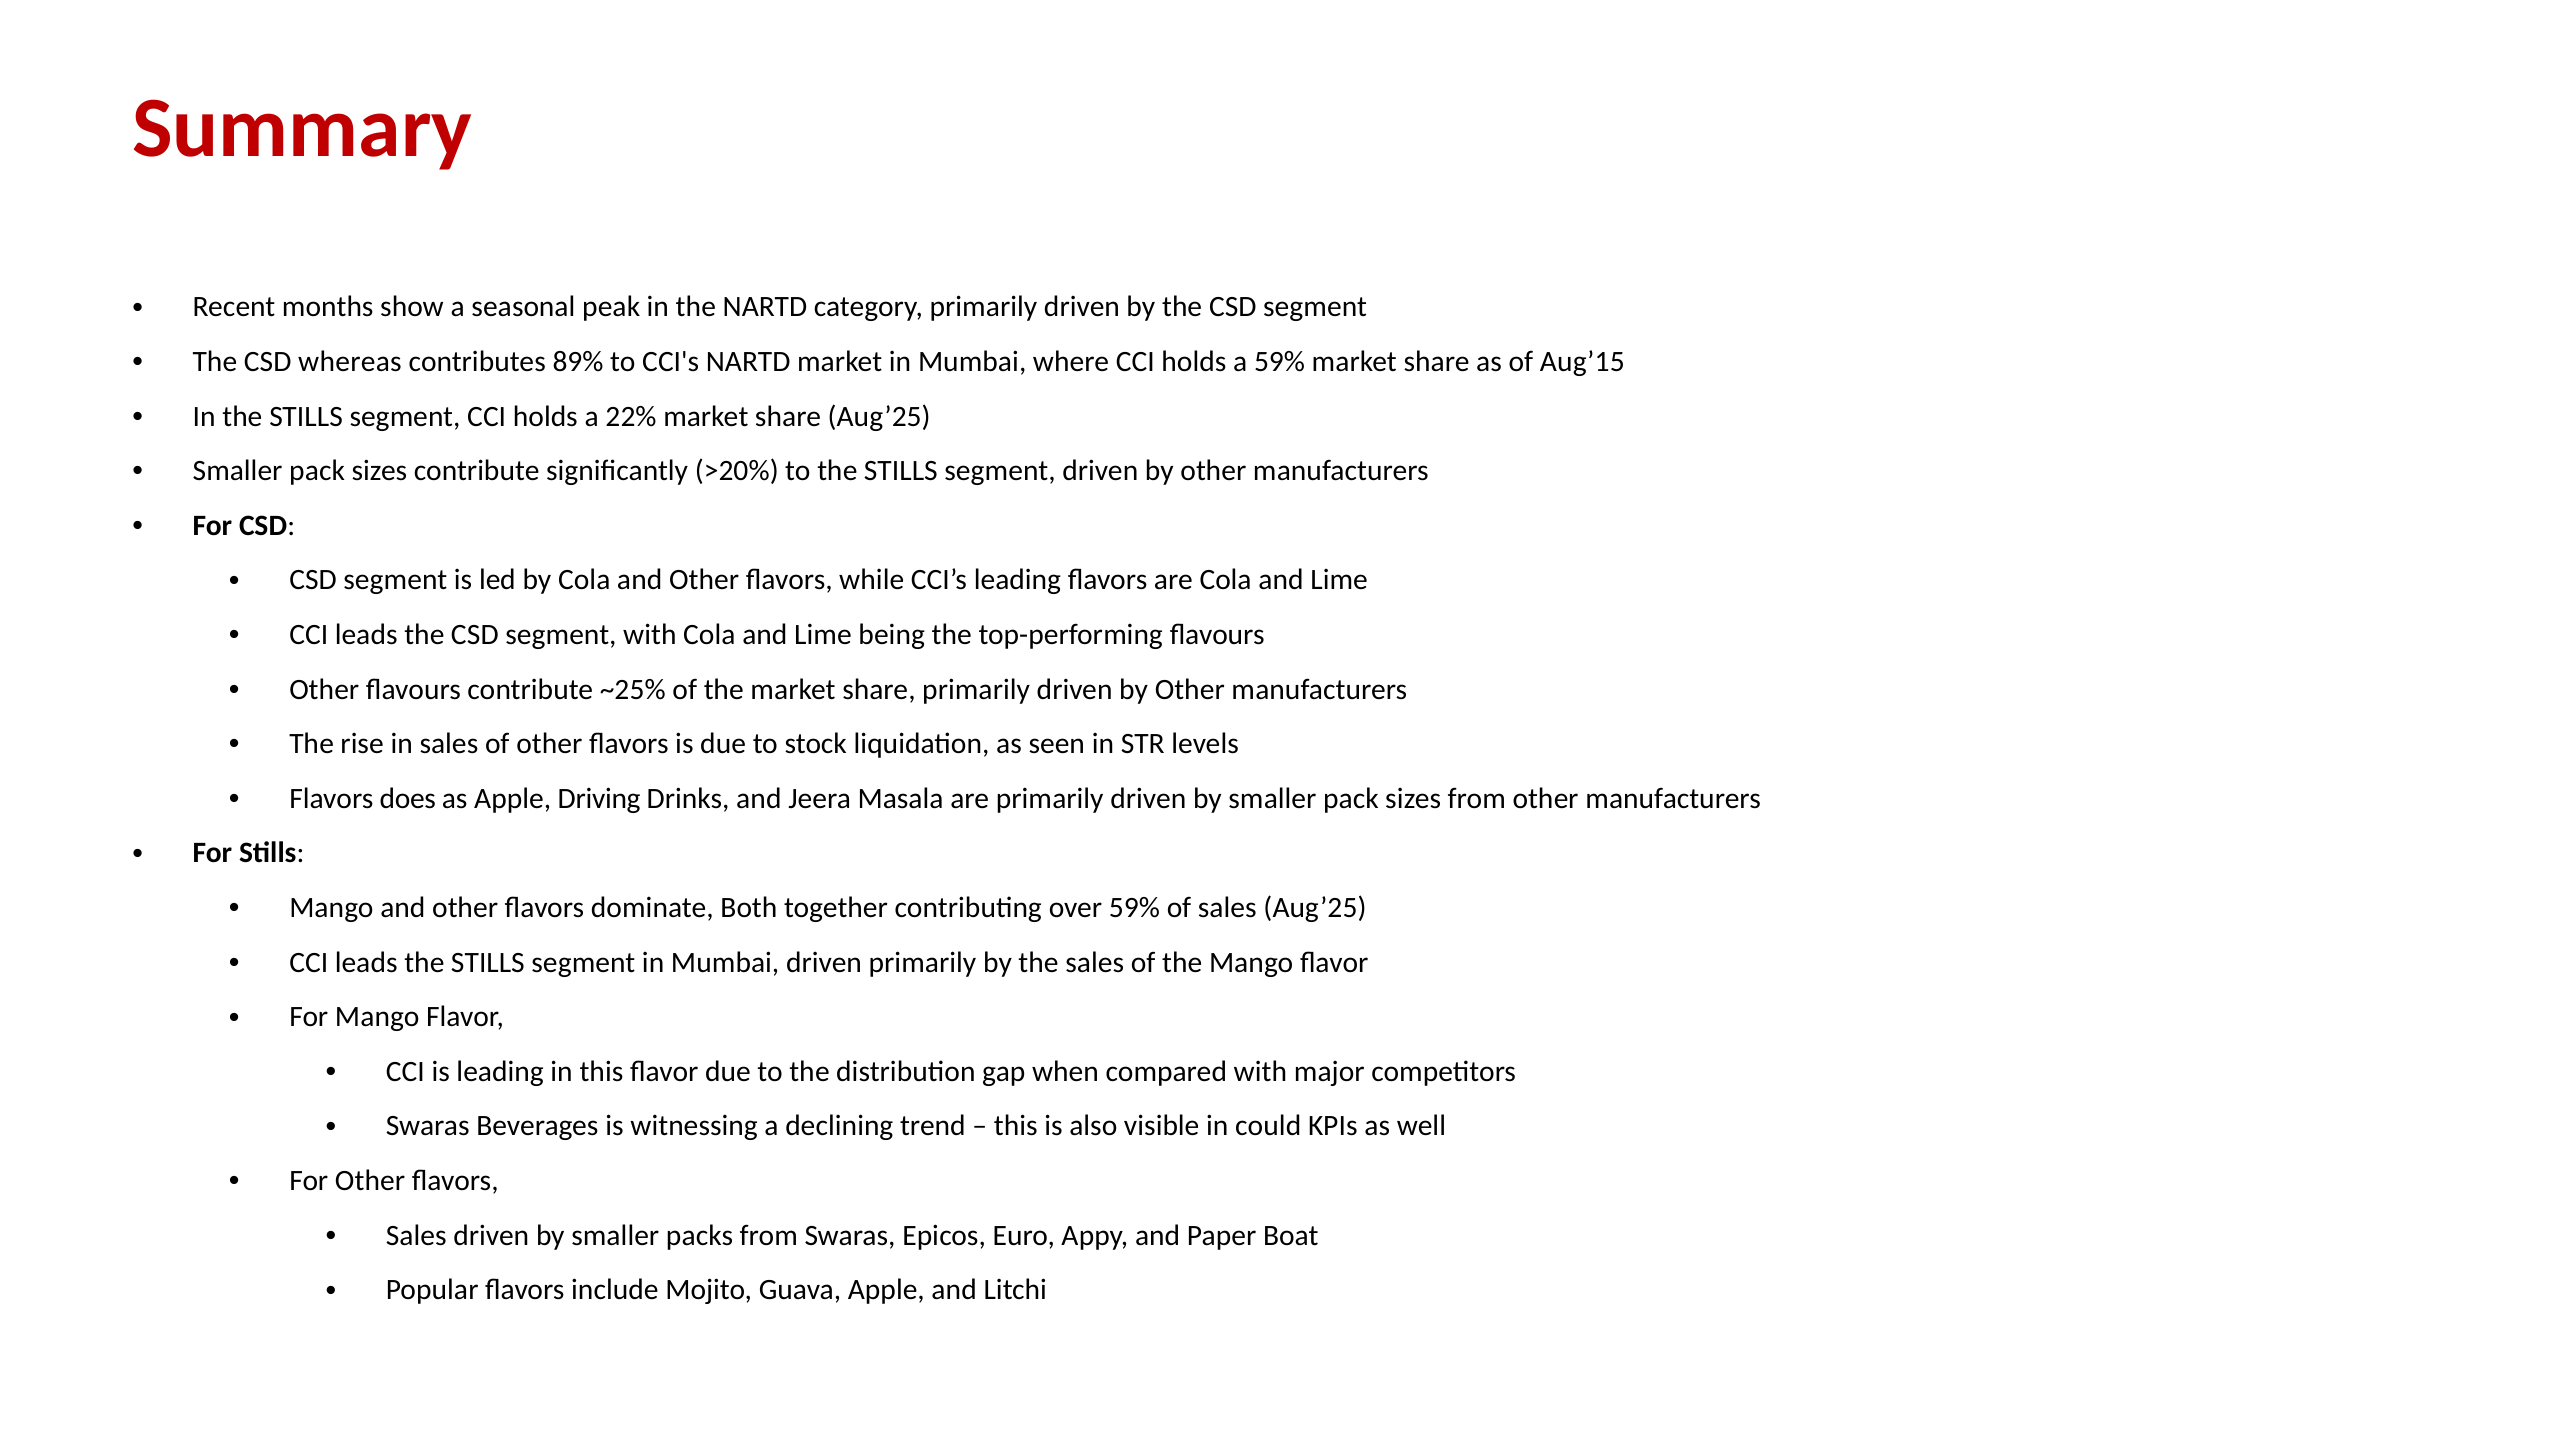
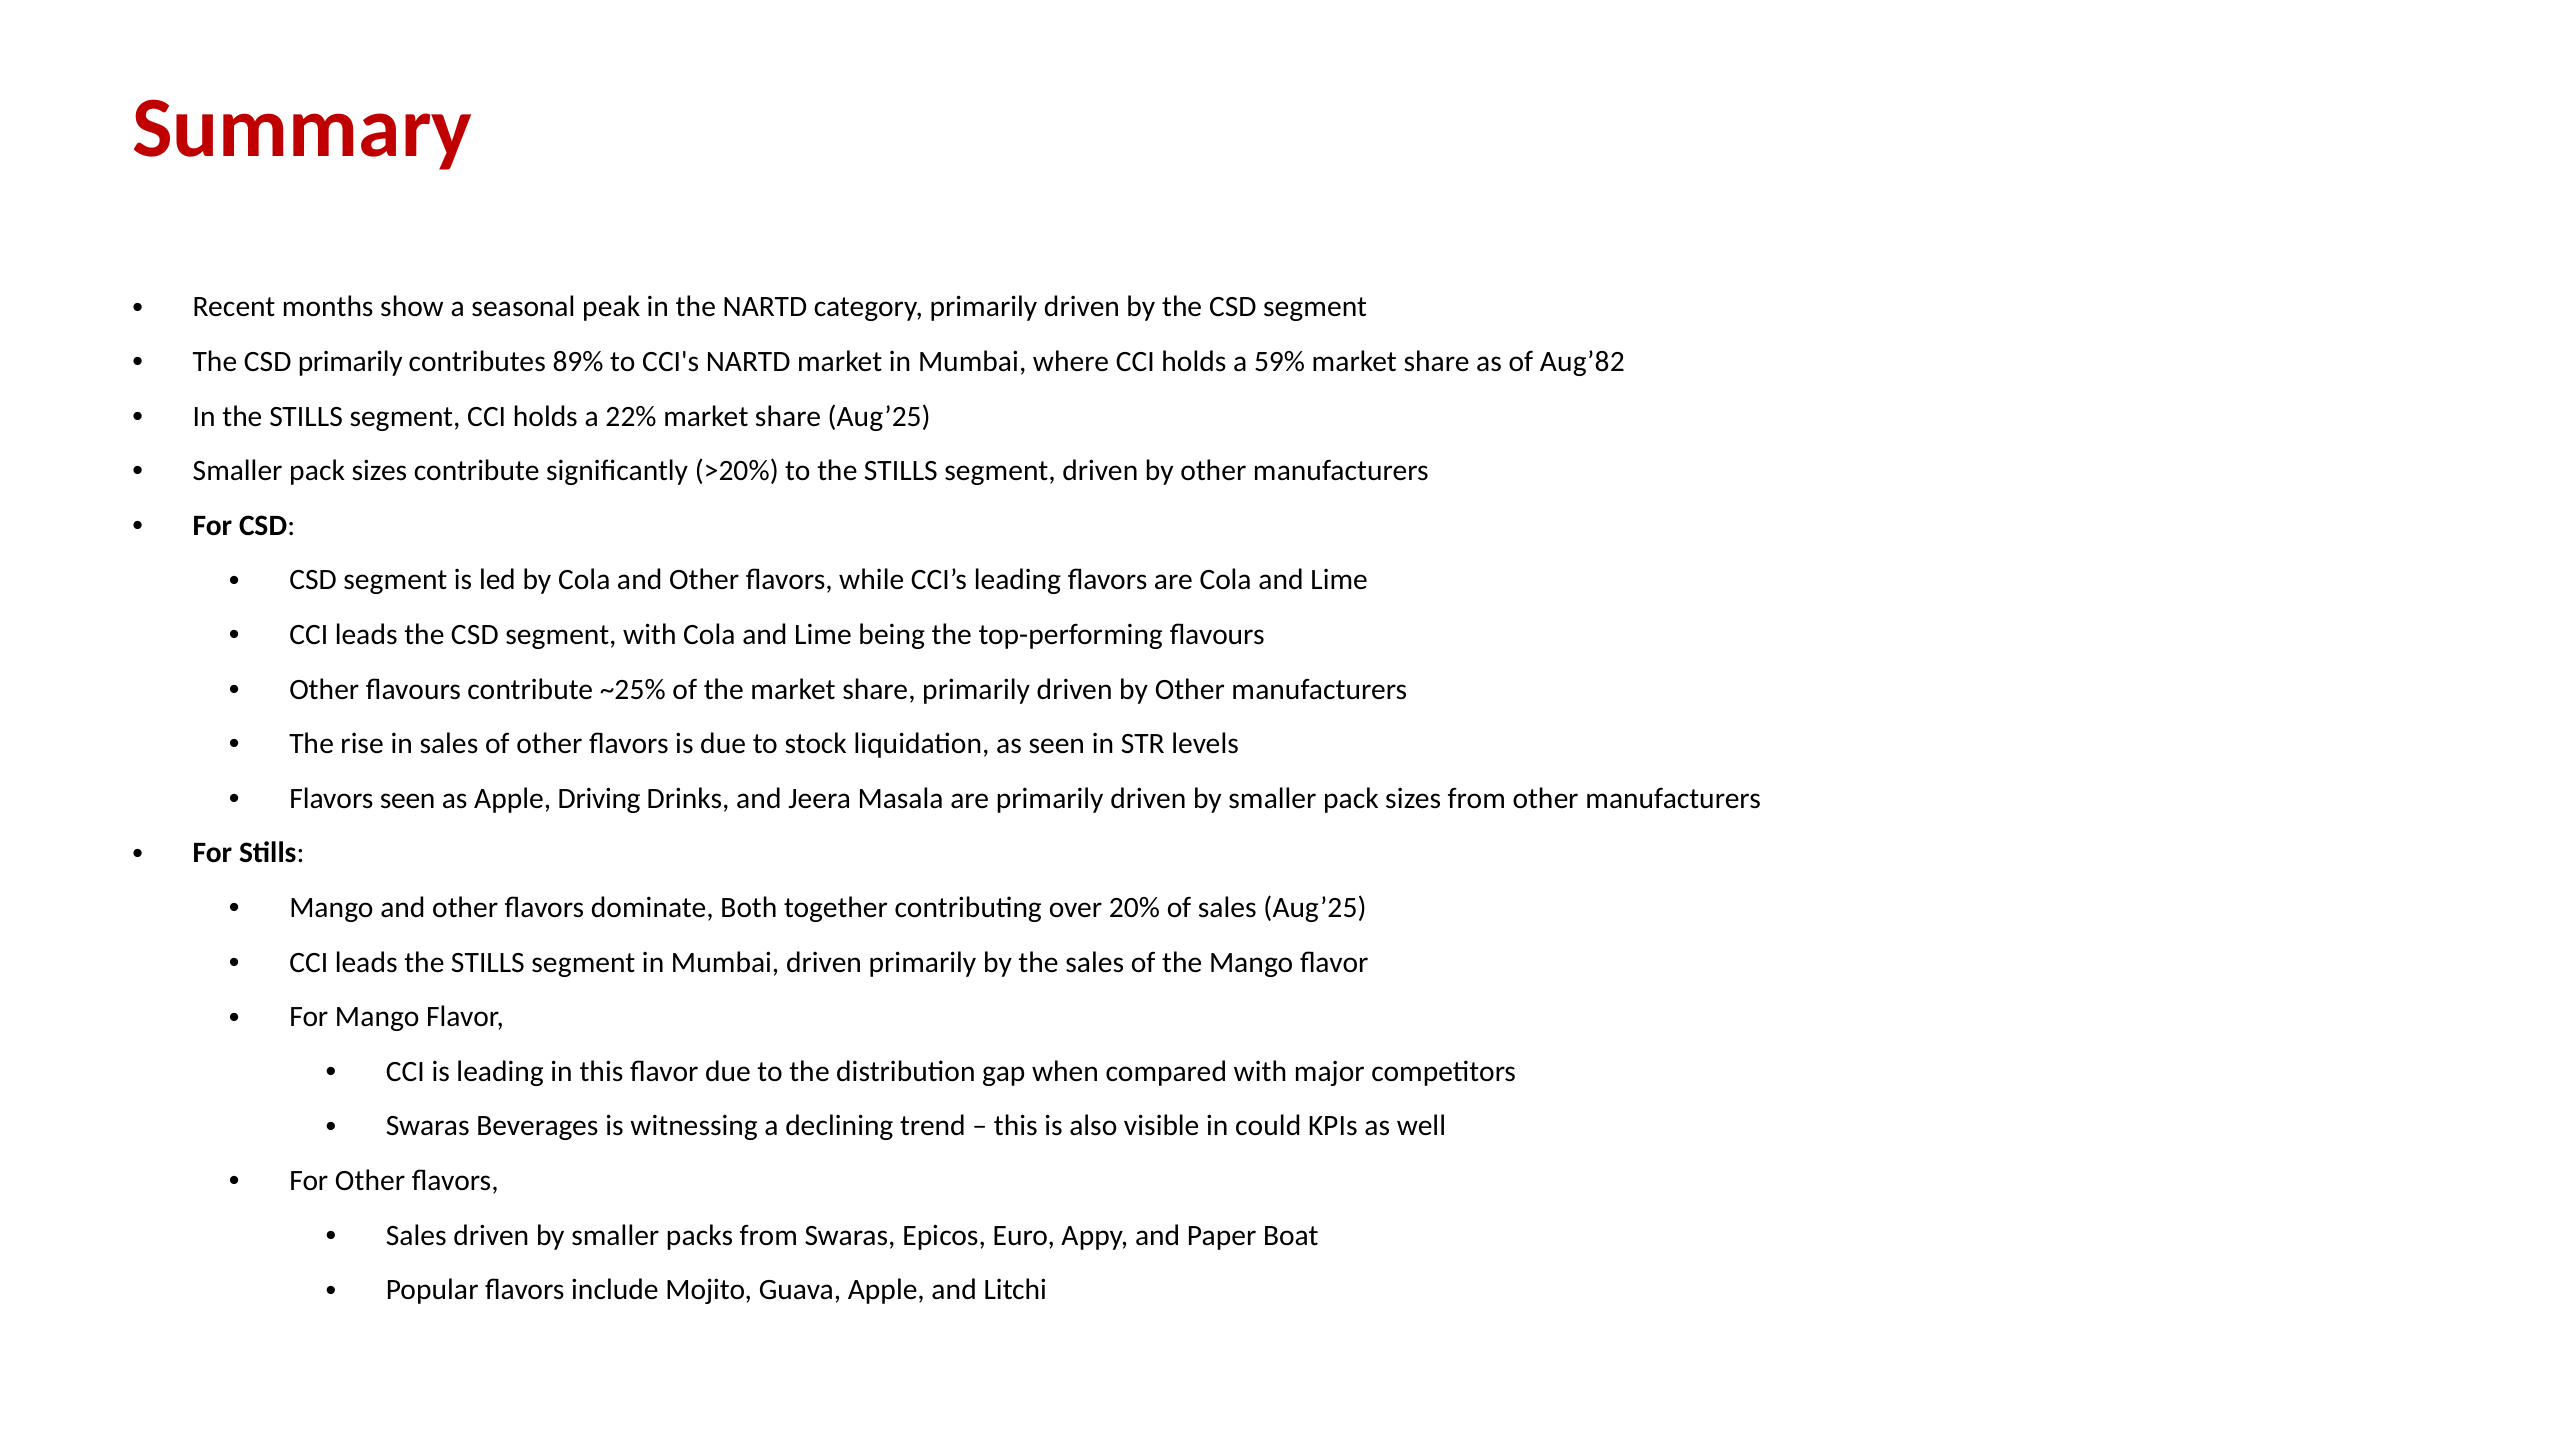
CSD whereas: whereas -> primarily (350, 362)
Aug’15: Aug’15 -> Aug’82 (1582, 362)
Flavors does: does -> seen (408, 799)
over 59%: 59% -> 20% (1134, 908)
